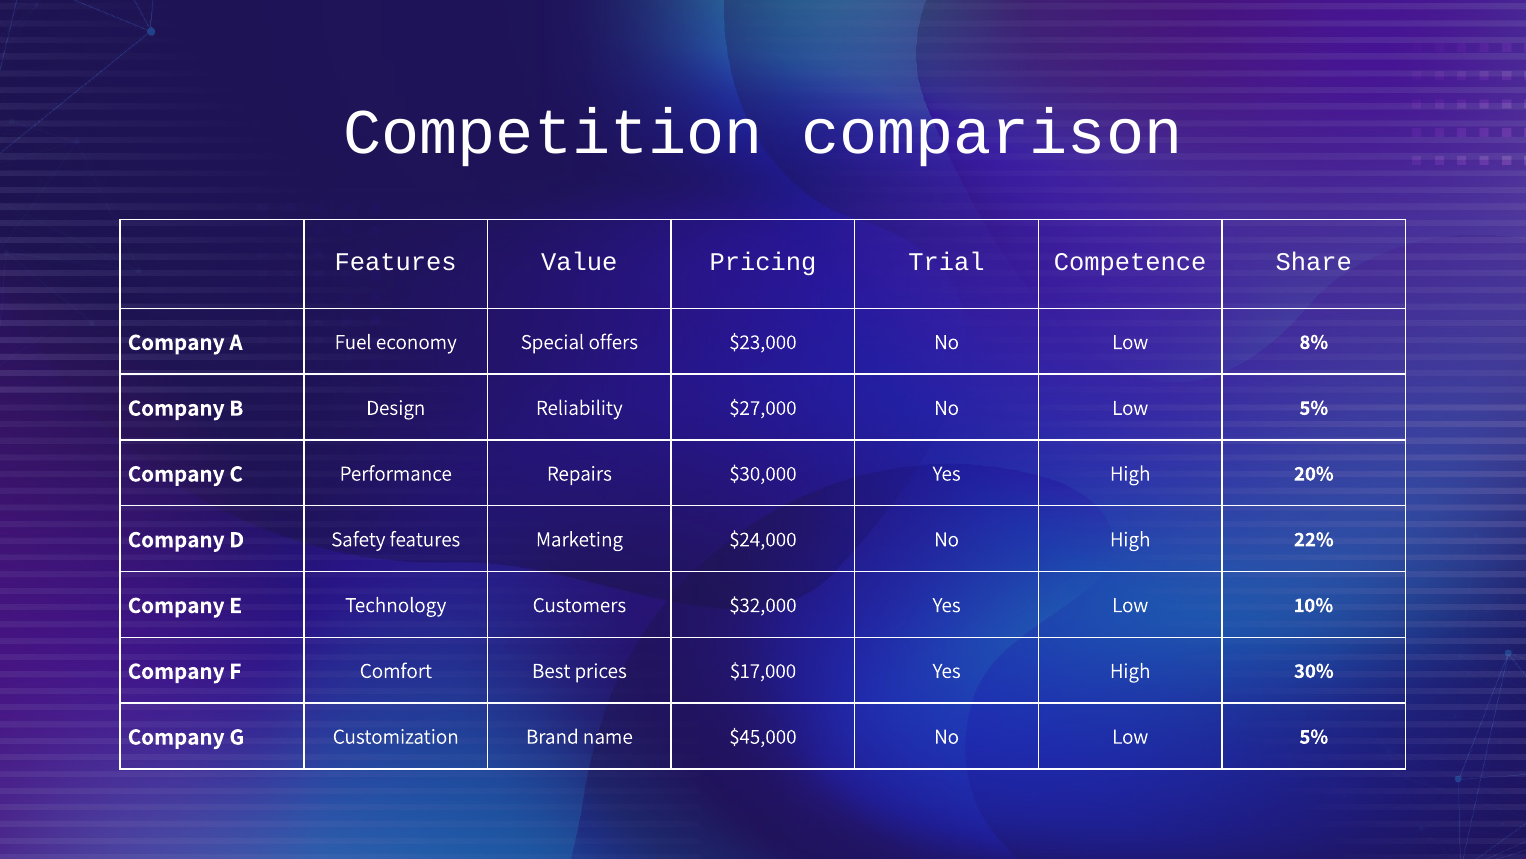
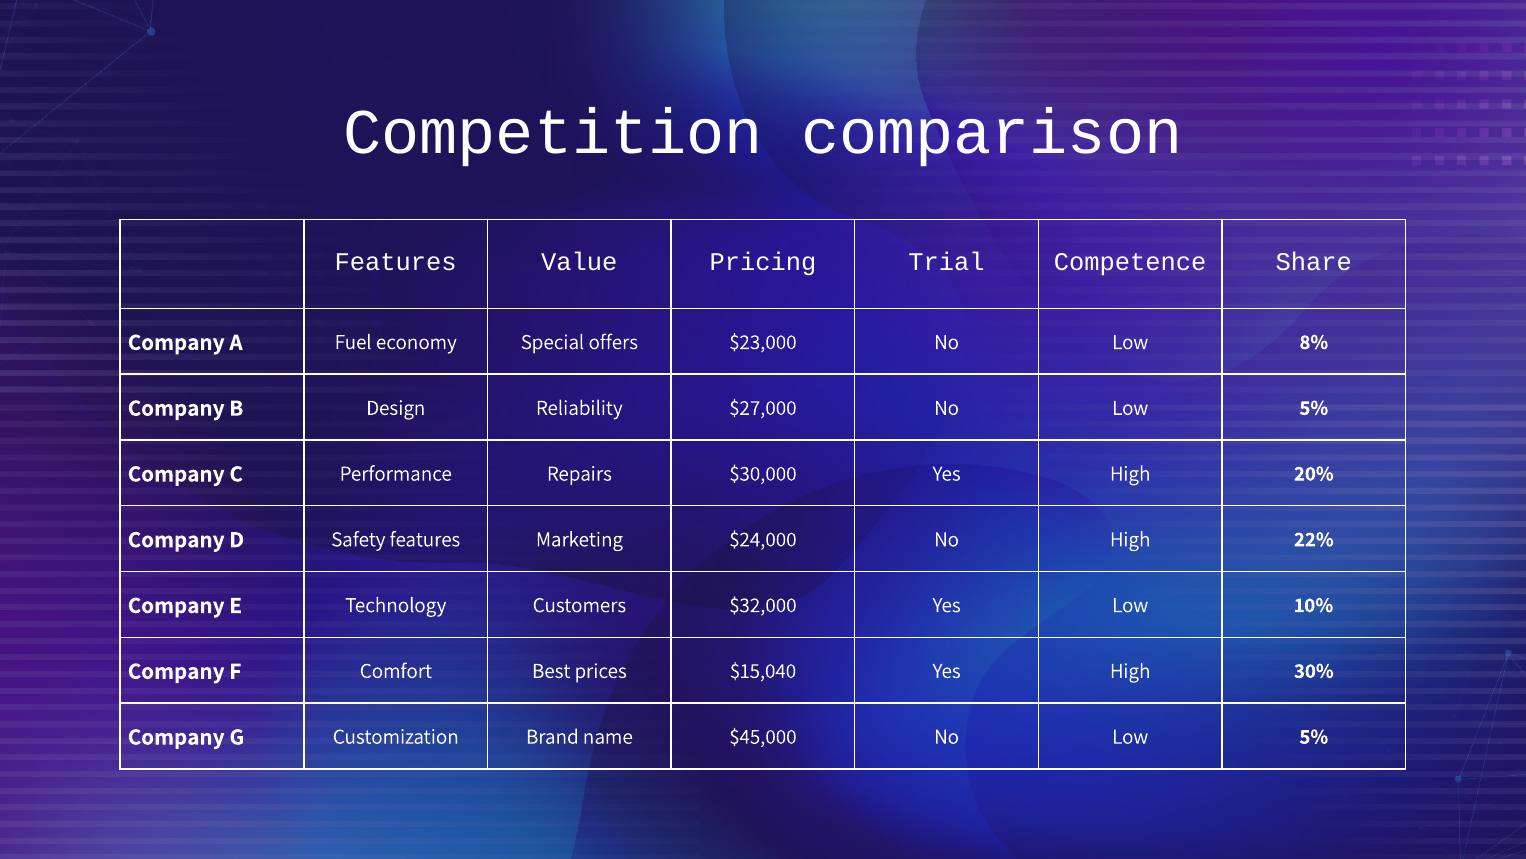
$17,000: $17,000 -> $15,040 (763, 670)
